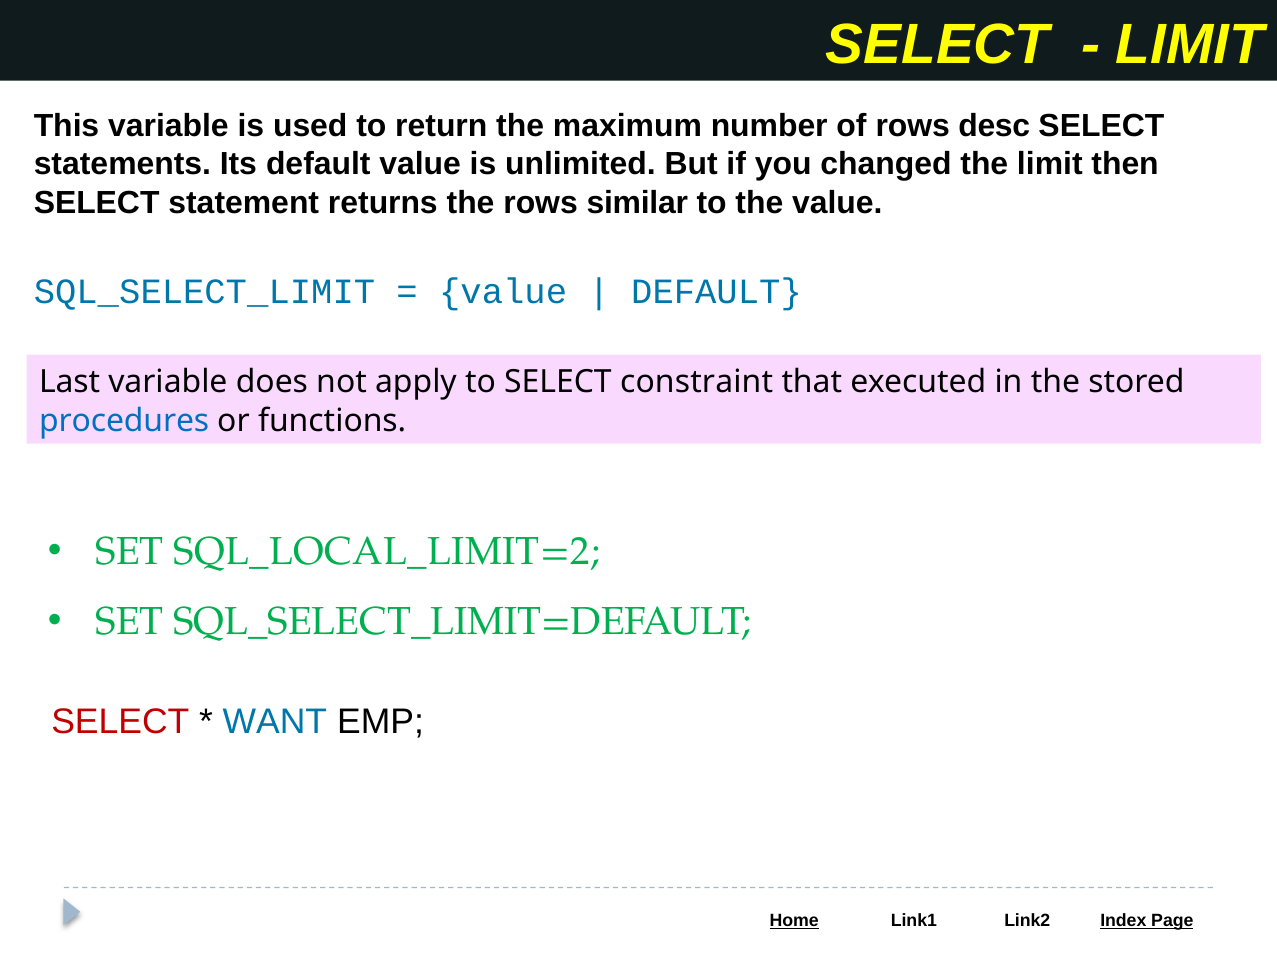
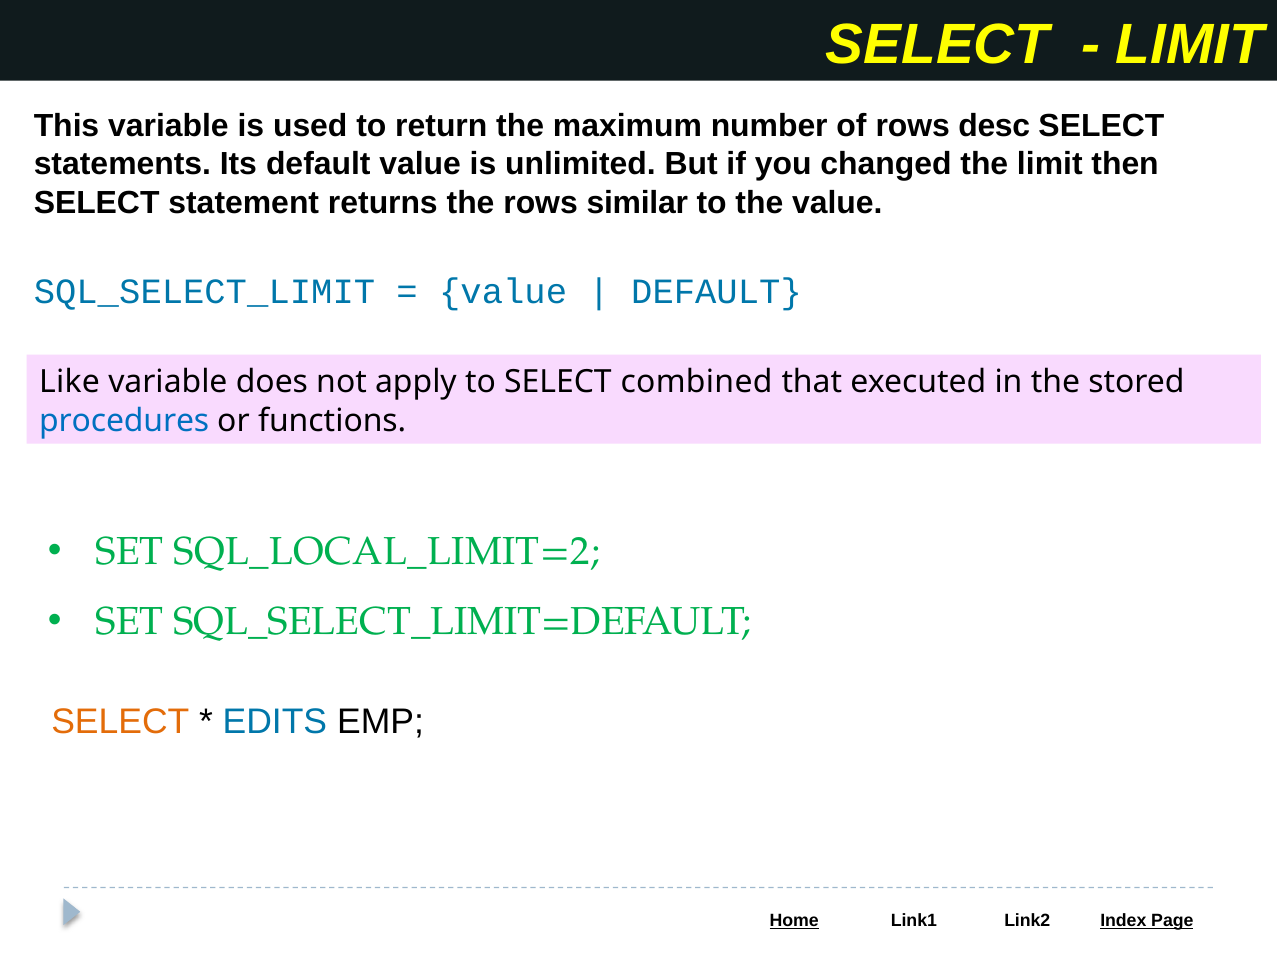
Last: Last -> Like (69, 382)
constraint: constraint -> combined (697, 382)
SELECT colour: red -> orange (120, 722)
WANT: WANT -> EDITS (275, 722)
